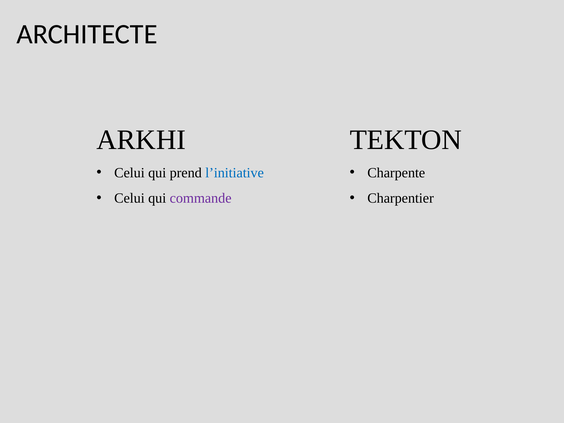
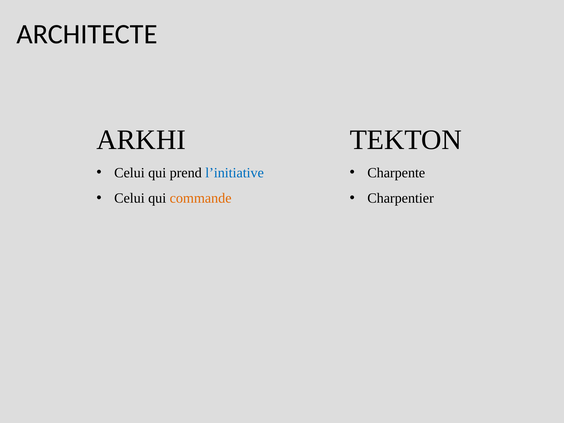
commande colour: purple -> orange (201, 198)
